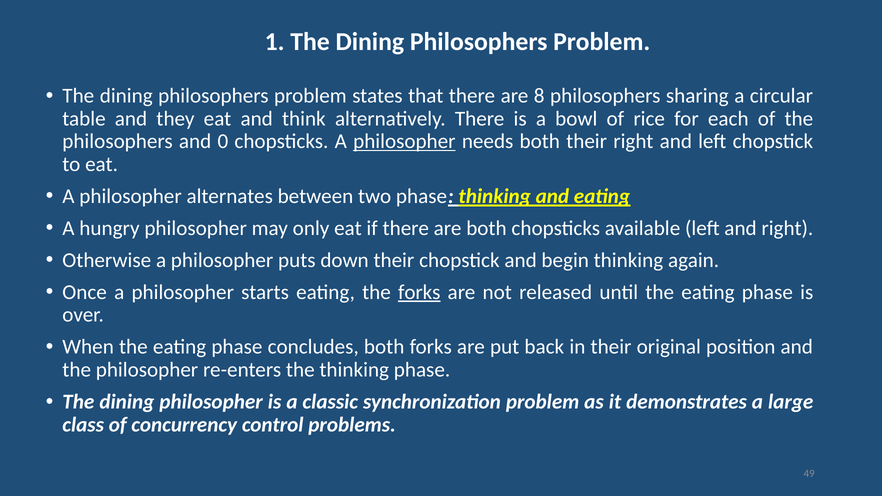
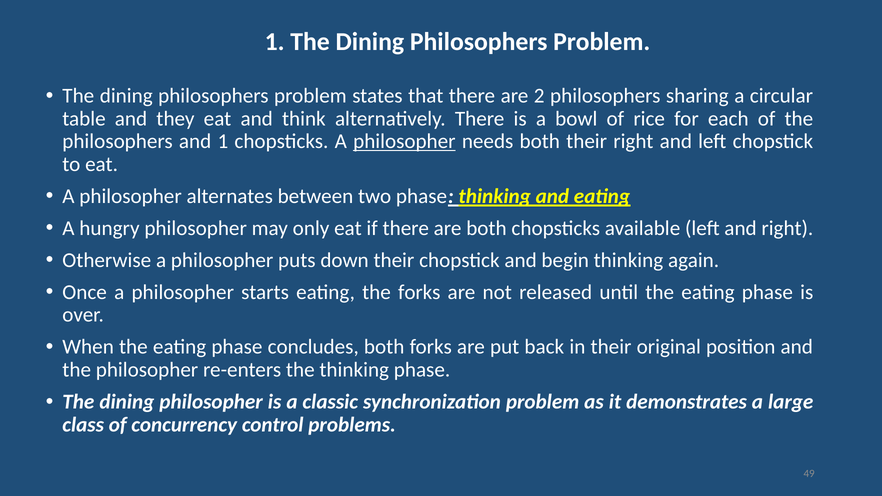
8: 8 -> 2 (539, 96)
and 0: 0 -> 1 (223, 141)
forks underline: present -> none (419, 292)
